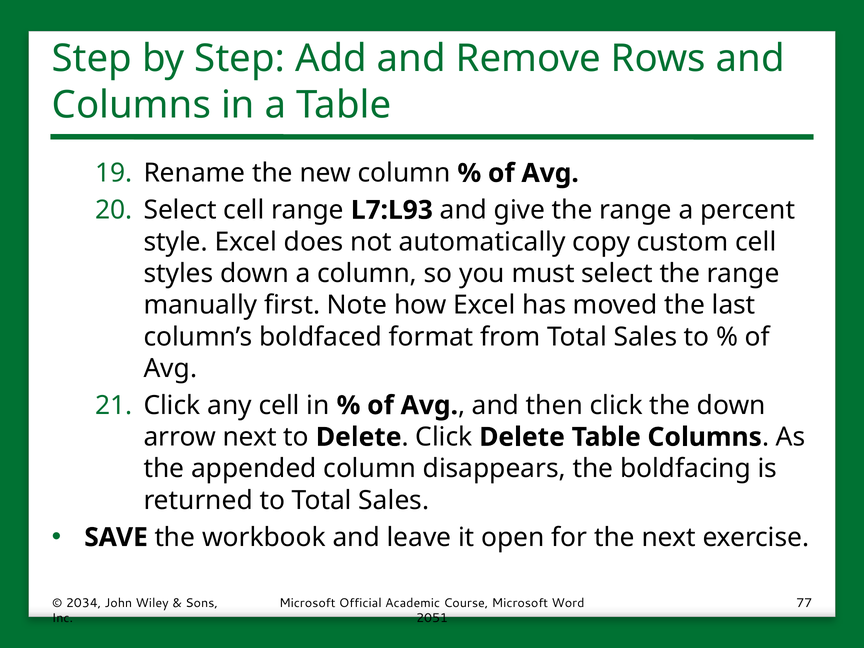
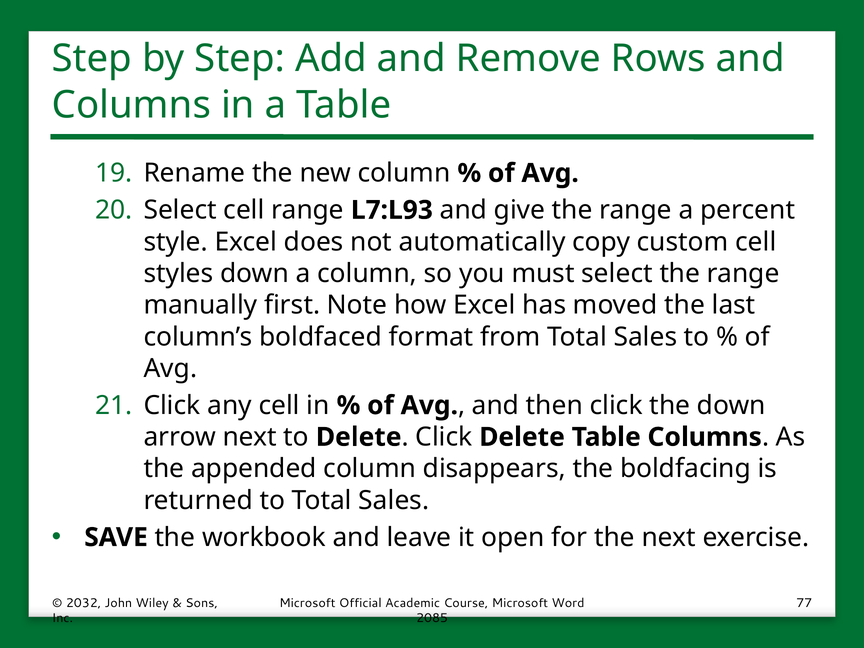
2034: 2034 -> 2032 (84, 603)
2051: 2051 -> 2085 (432, 618)
